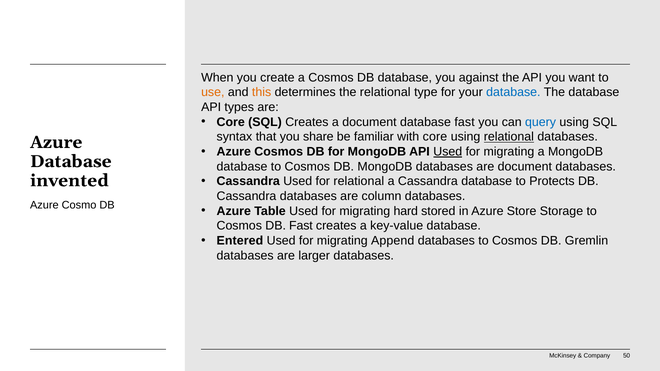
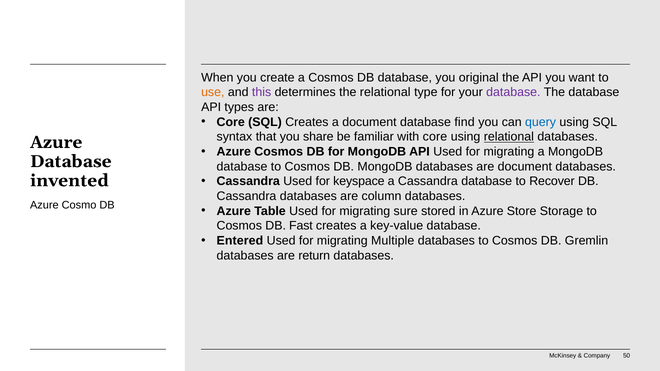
against: against -> original (479, 78)
this colour: orange -> purple (262, 92)
database colour: blue -> purple (513, 92)
database fast: fast -> find (465, 122)
Used underline: present -> none (448, 152)
for relational: relational -> keyspace (359, 182)
Protects: Protects -> Recover (552, 182)
hard: hard -> sure (406, 211)
Append: Append -> Multiple (393, 241)
larger: larger -> return (314, 256)
